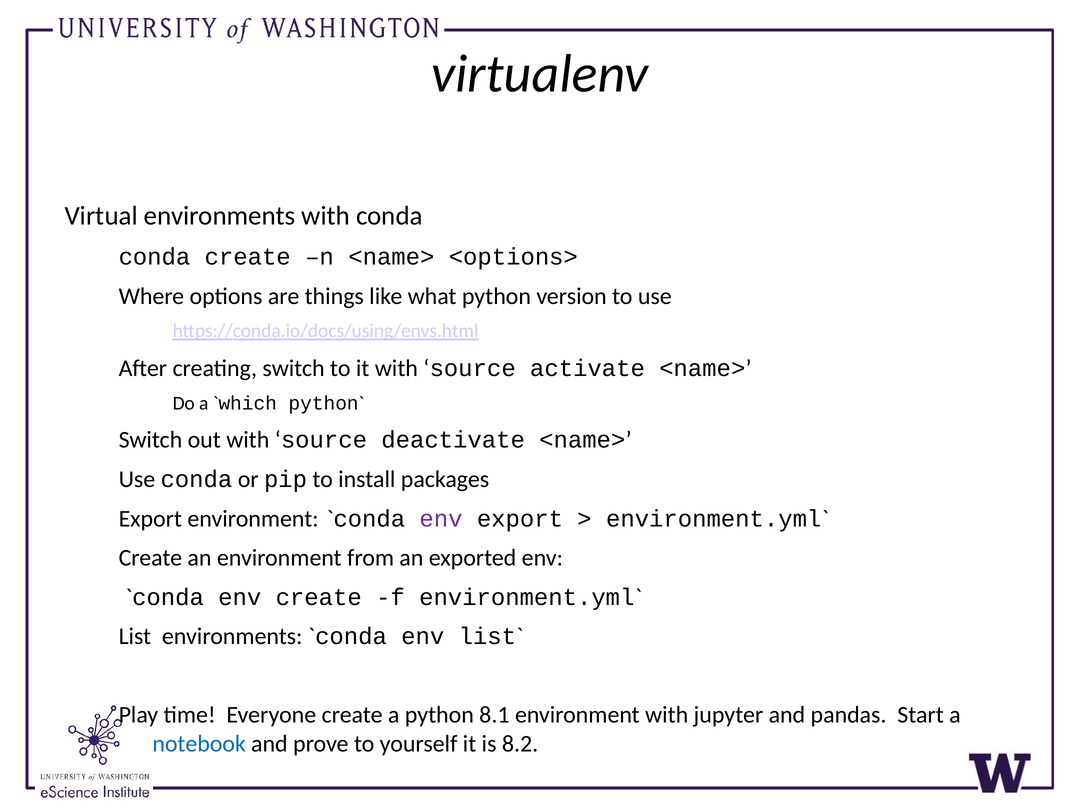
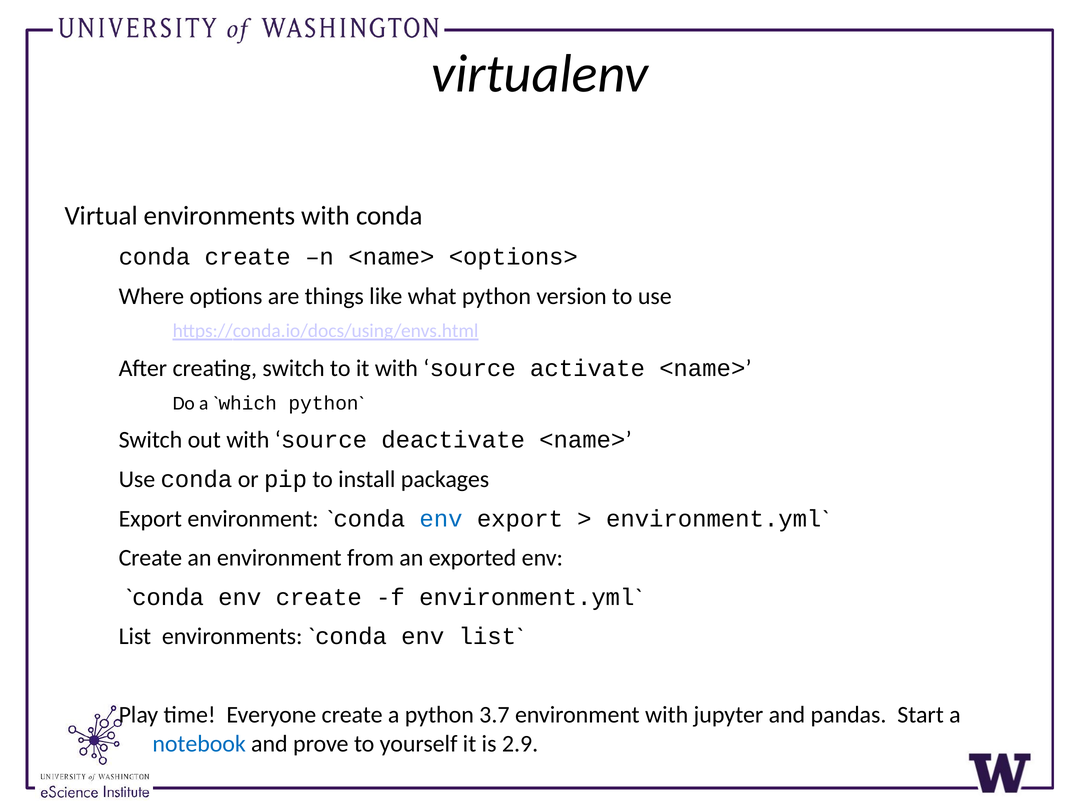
env colour: purple -> blue (441, 519)
8.1: 8.1 -> 3.7 (494, 715)
8.2: 8.2 -> 2.9 (520, 744)
